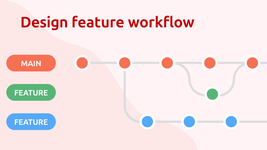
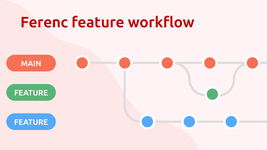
Design: Design -> Ferenc (44, 22)
